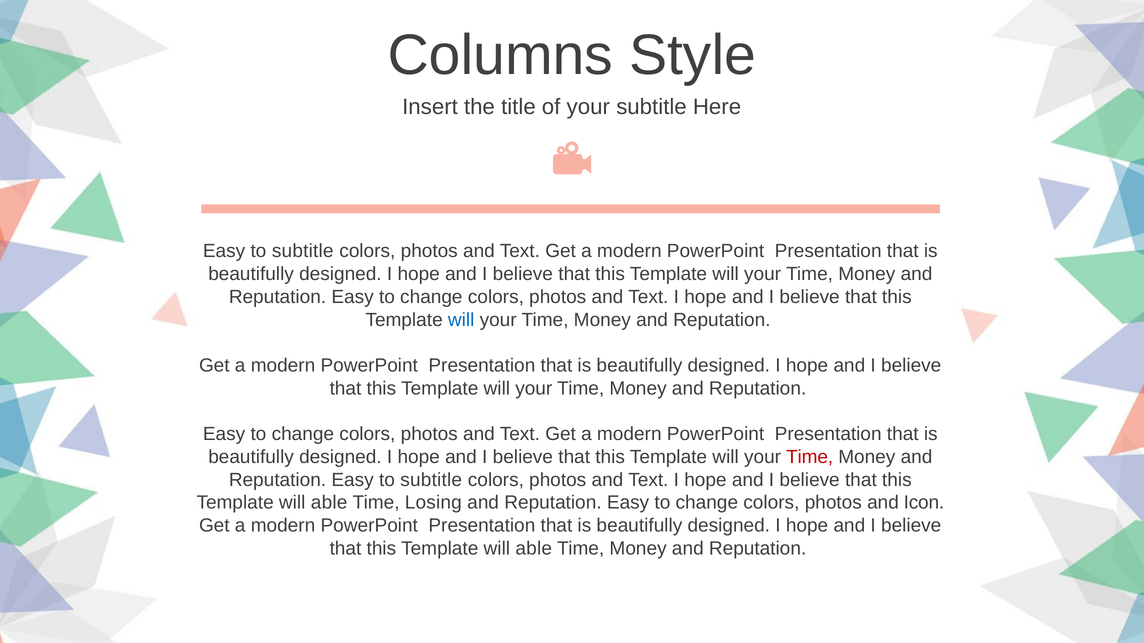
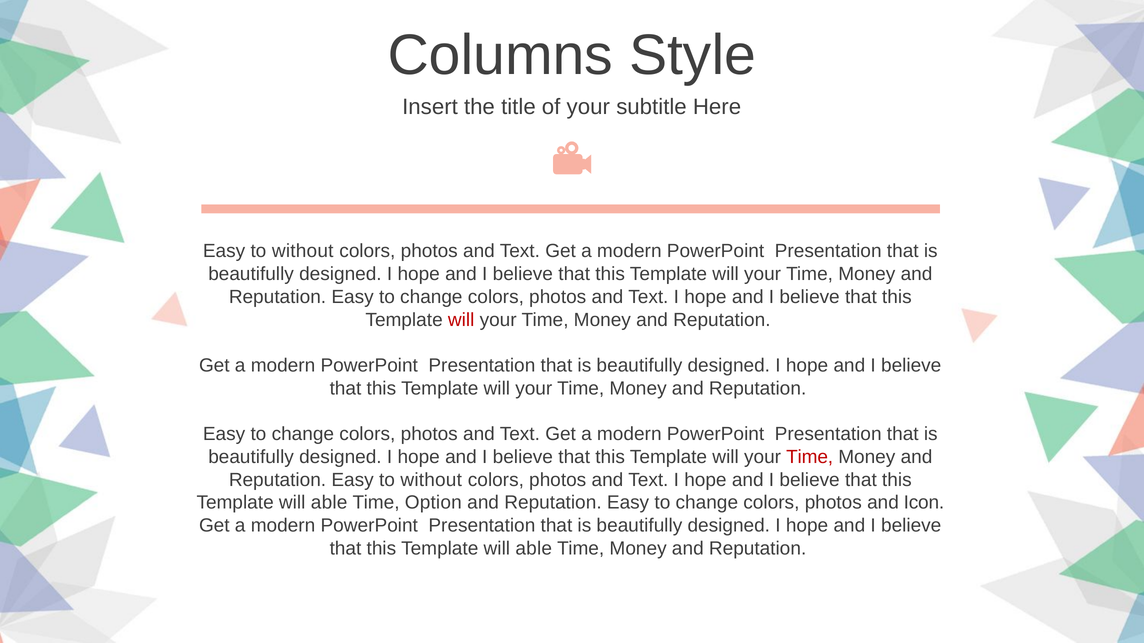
subtitle: subtitle -> without (303, 251)
will colour: blue -> red (461, 320)
Reputation Easy to subtitle: subtitle -> without (431, 480)
Losing: Losing -> Option (433, 503)
